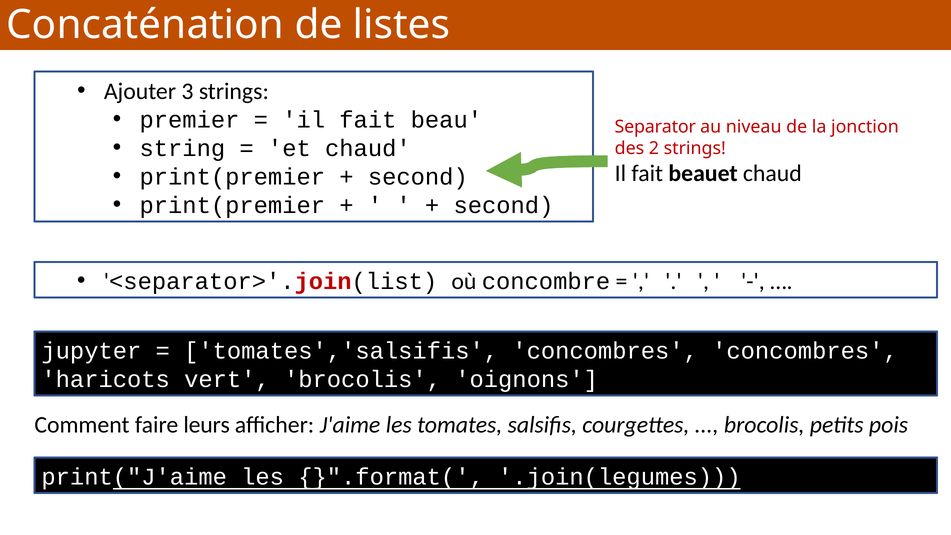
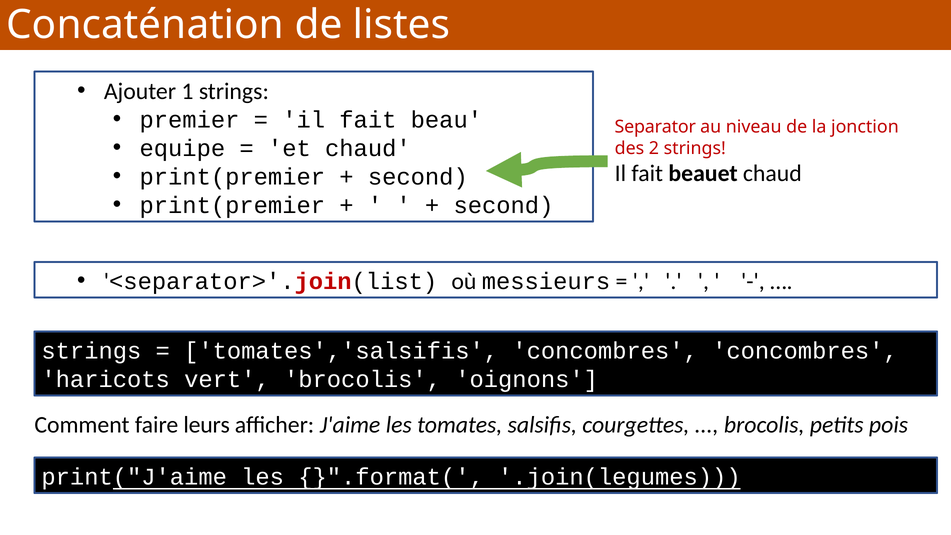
3: 3 -> 1 (187, 91)
string: string -> equipe (182, 148)
concombre: concombre -> messieurs (546, 281)
jupyter: jupyter -> strings (91, 351)
